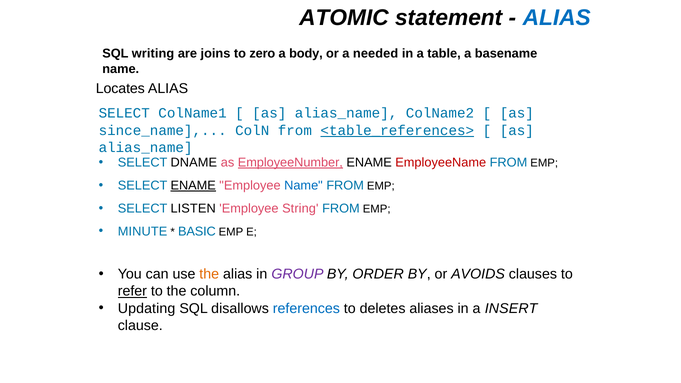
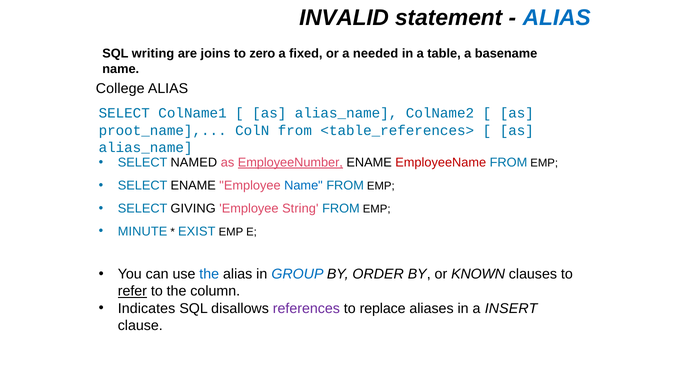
ATOMIC: ATOMIC -> INVALID (344, 18)
body: body -> fixed (306, 54)
Locates: Locates -> College (120, 89)
since_name: since_name -> proot_name (163, 130)
<table_references> underline: present -> none (397, 130)
DNAME: DNAME -> NAMED (194, 163)
ENAME underline: present -> none (193, 186)
LISTEN: LISTEN -> GIVING (193, 209)
BASIC: BASIC -> EXIST (197, 232)
the colour: orange -> blue (209, 274)
GROUP colour: purple -> blue (297, 274)
AVOIDS: AVOIDS -> KNOWN (478, 274)
Updating: Updating -> Indicates (147, 308)
references colour: blue -> purple (306, 308)
deletes: deletes -> replace (383, 308)
